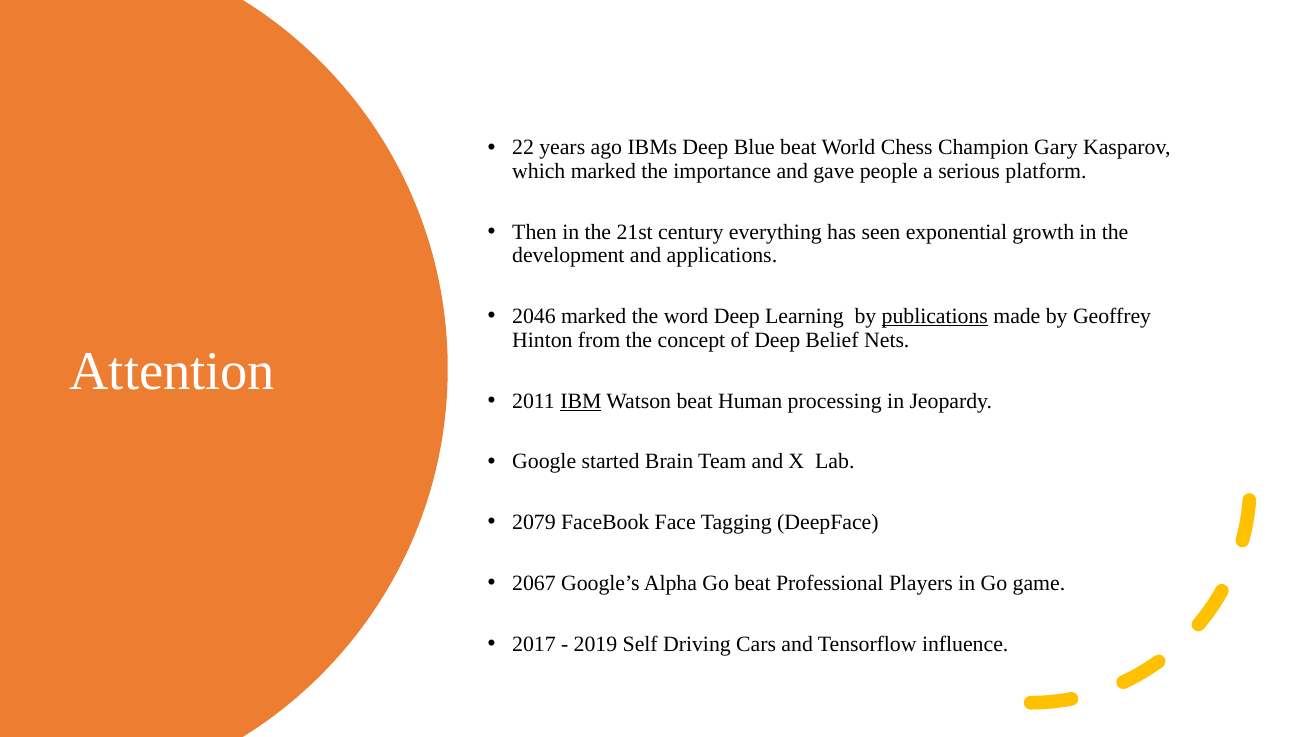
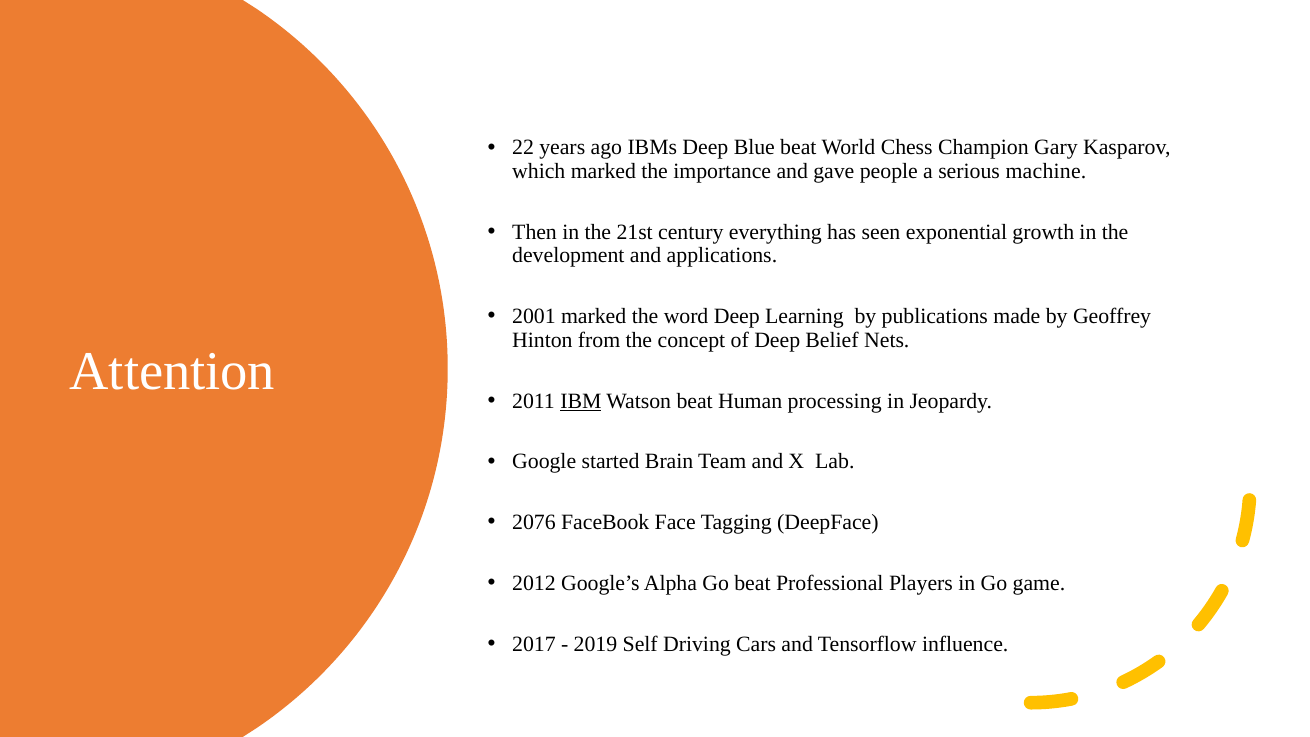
platform: platform -> machine (1046, 171)
2046: 2046 -> 2001 (534, 316)
publications underline: present -> none (935, 316)
2079: 2079 -> 2076 (534, 522)
2067: 2067 -> 2012 (534, 583)
